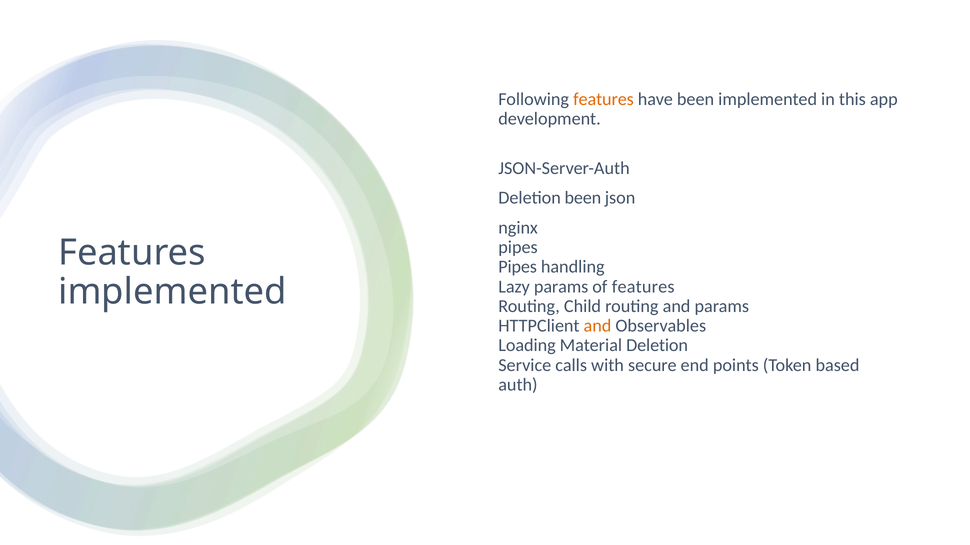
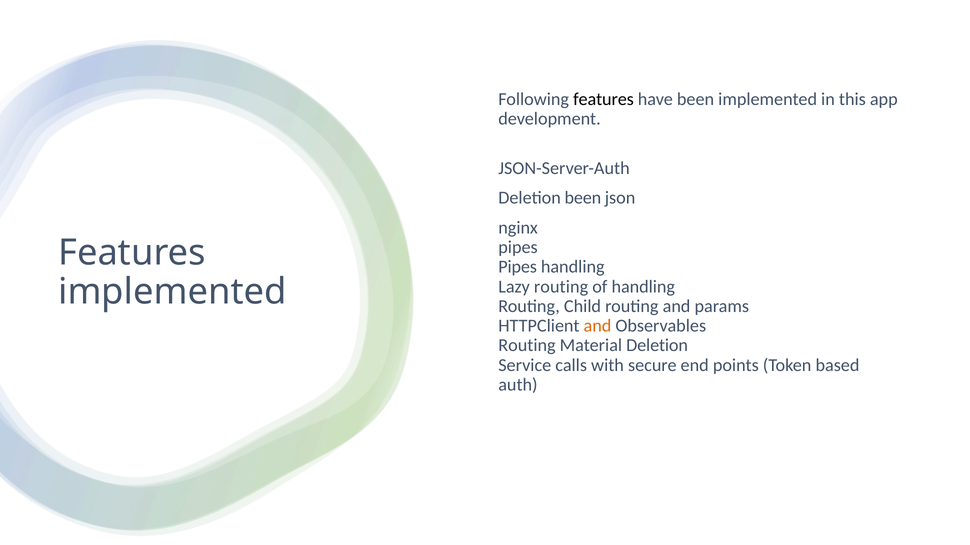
features colour: orange -> black (603, 99)
Lazy params: params -> routing (561, 287)
of features: features -> handling (643, 287)
Loading: Loading -> Routing (527, 346)
